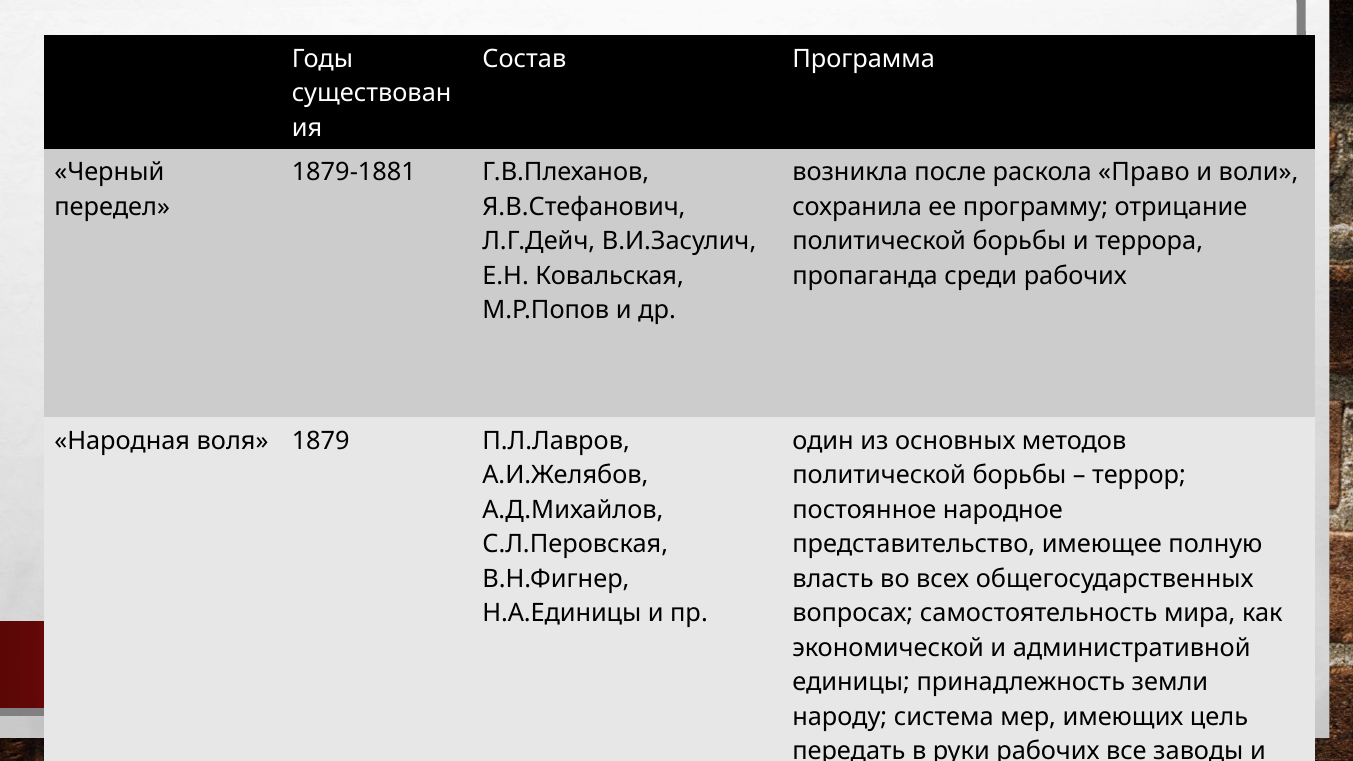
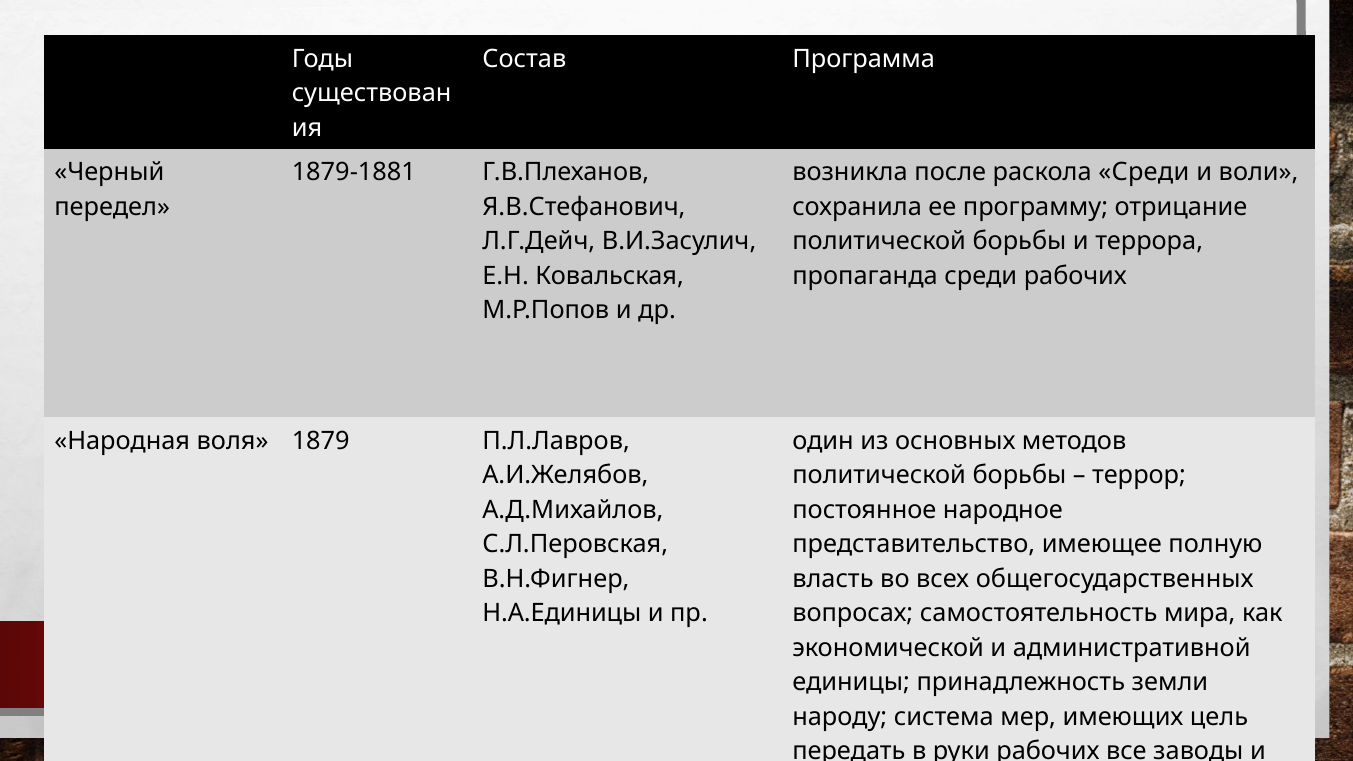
раскола Право: Право -> Среди (1144, 173)
